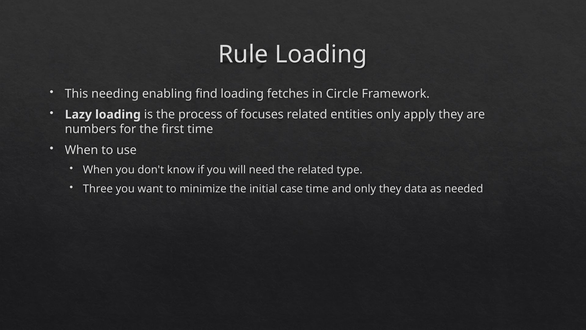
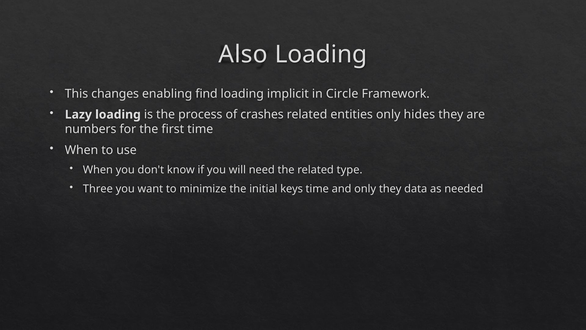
Rule: Rule -> Also (243, 54)
needing: needing -> changes (115, 94)
fetches: fetches -> implicit (288, 94)
focuses: focuses -> crashes (262, 114)
apply: apply -> hides (419, 114)
case: case -> keys (292, 189)
